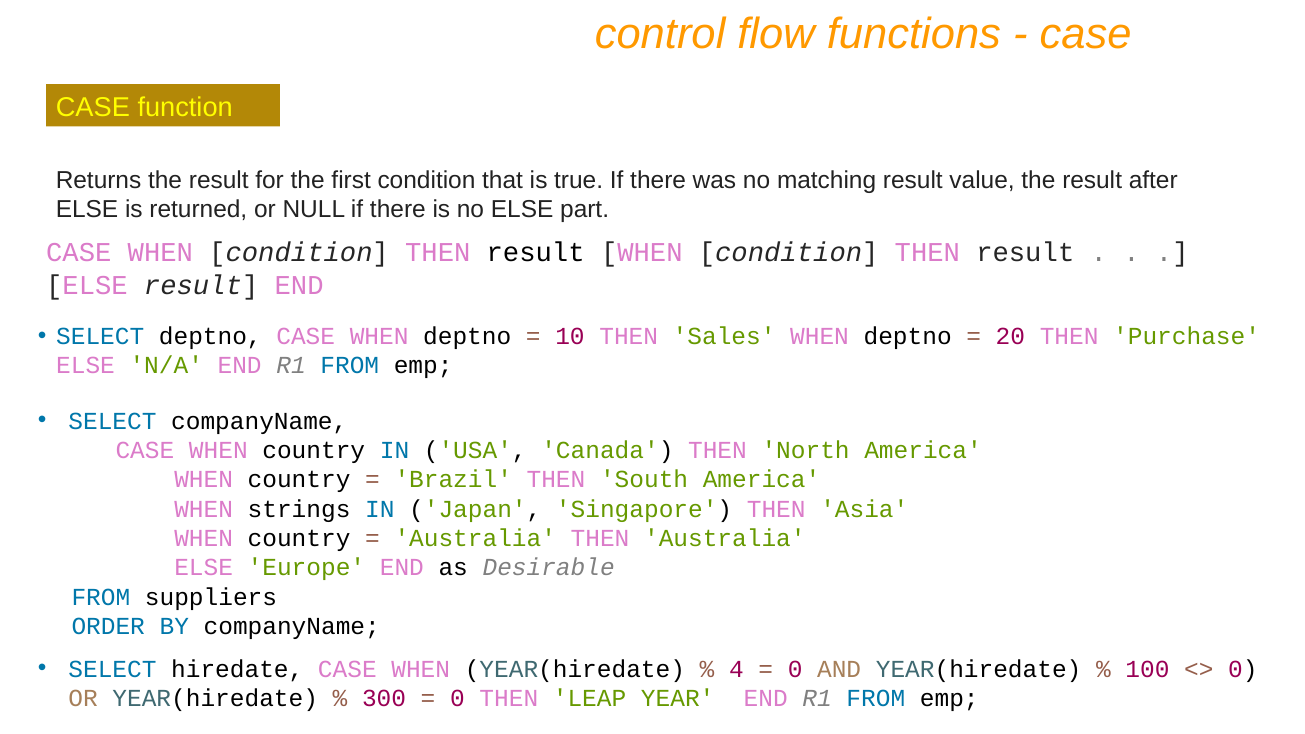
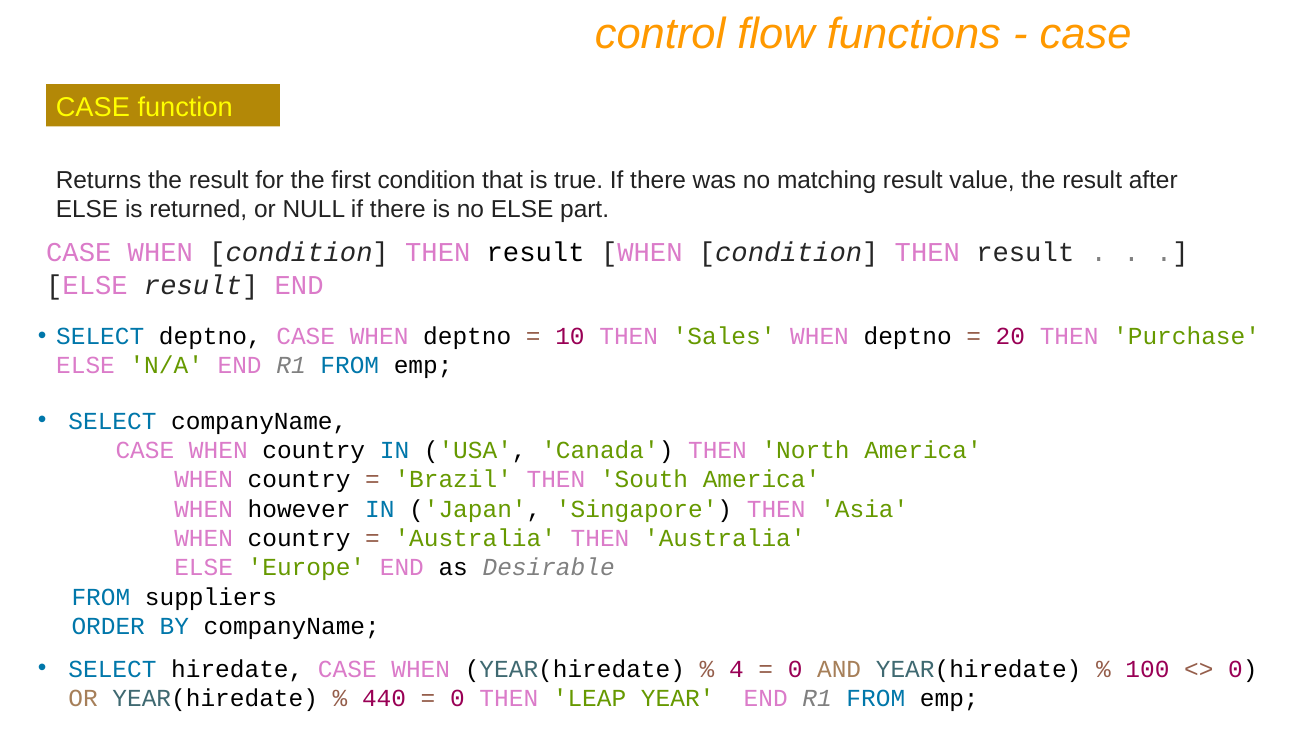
strings: strings -> however (299, 509)
300: 300 -> 440 (384, 698)
